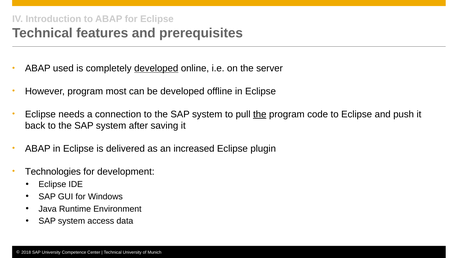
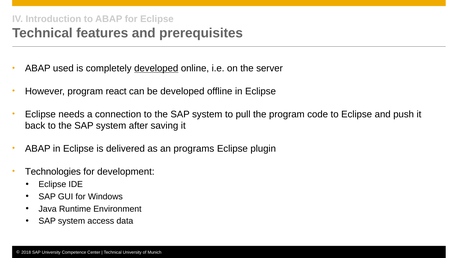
most: most -> react (116, 91)
the underline: present -> none (260, 114)
increased: increased -> programs (194, 148)
